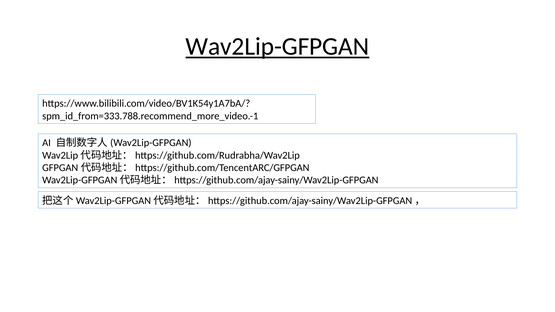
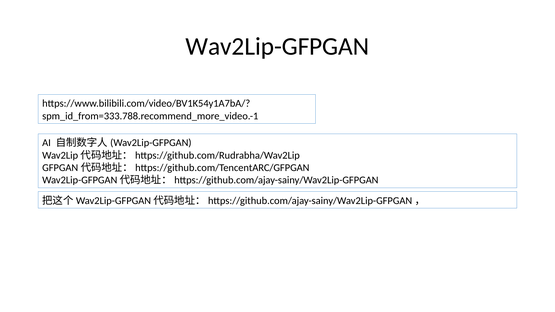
Wav2Lip-GFPGAN underline: present -> none (277, 47)
